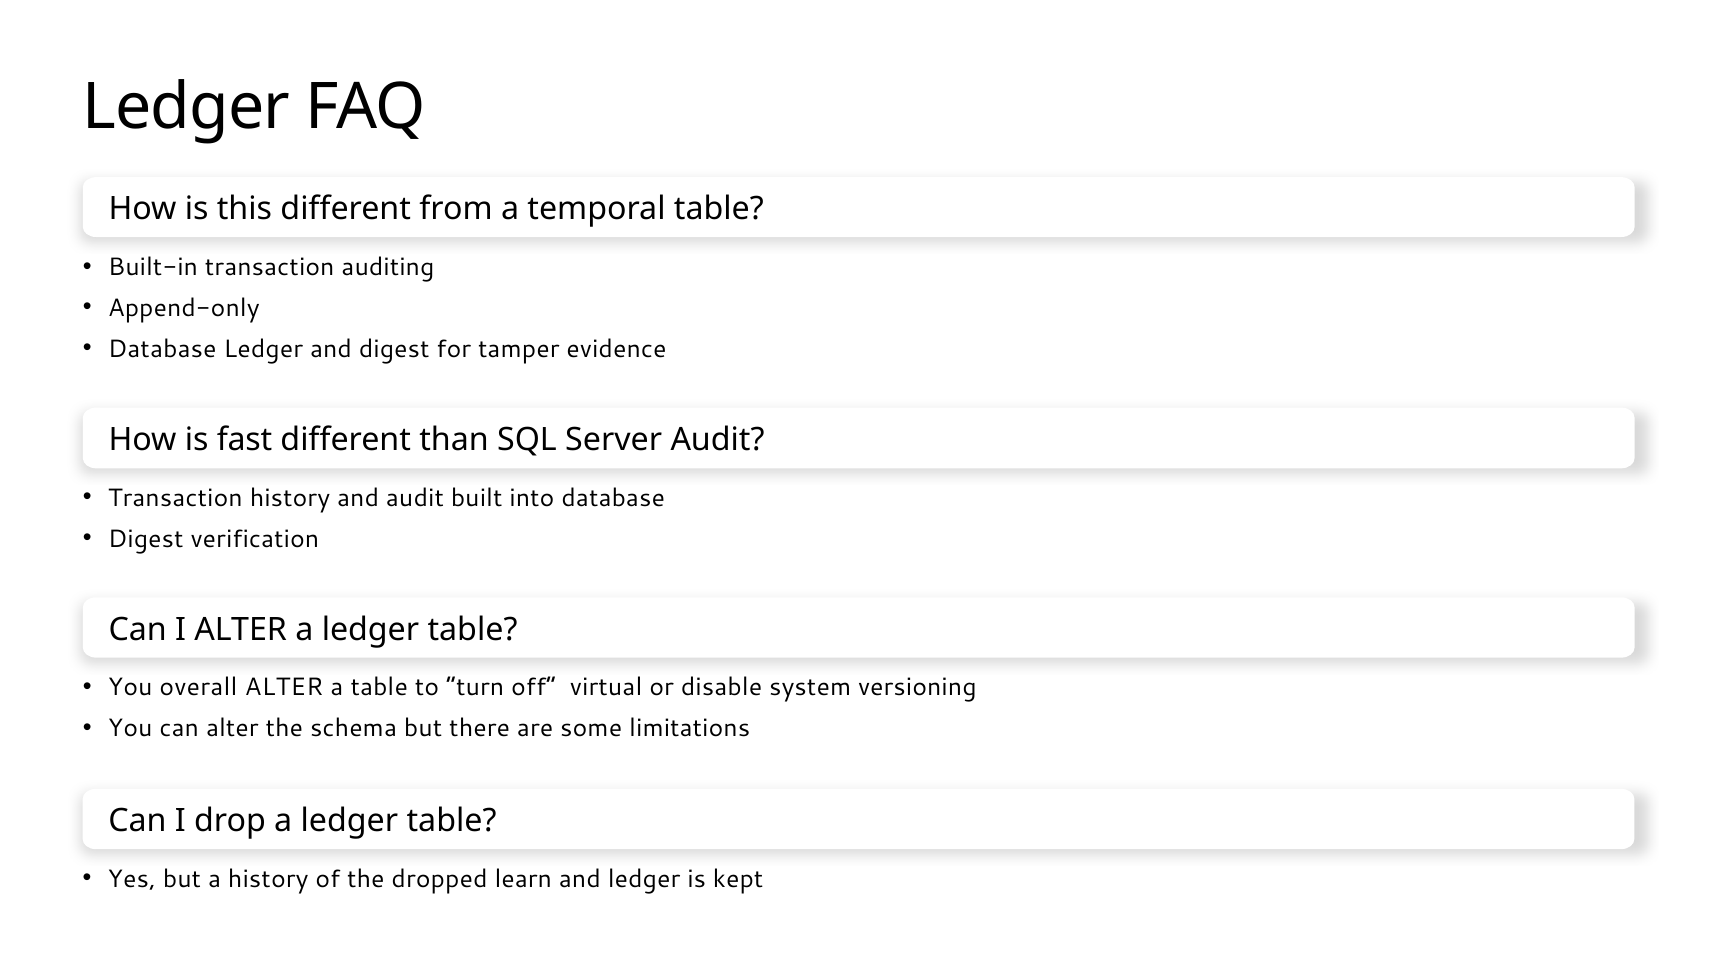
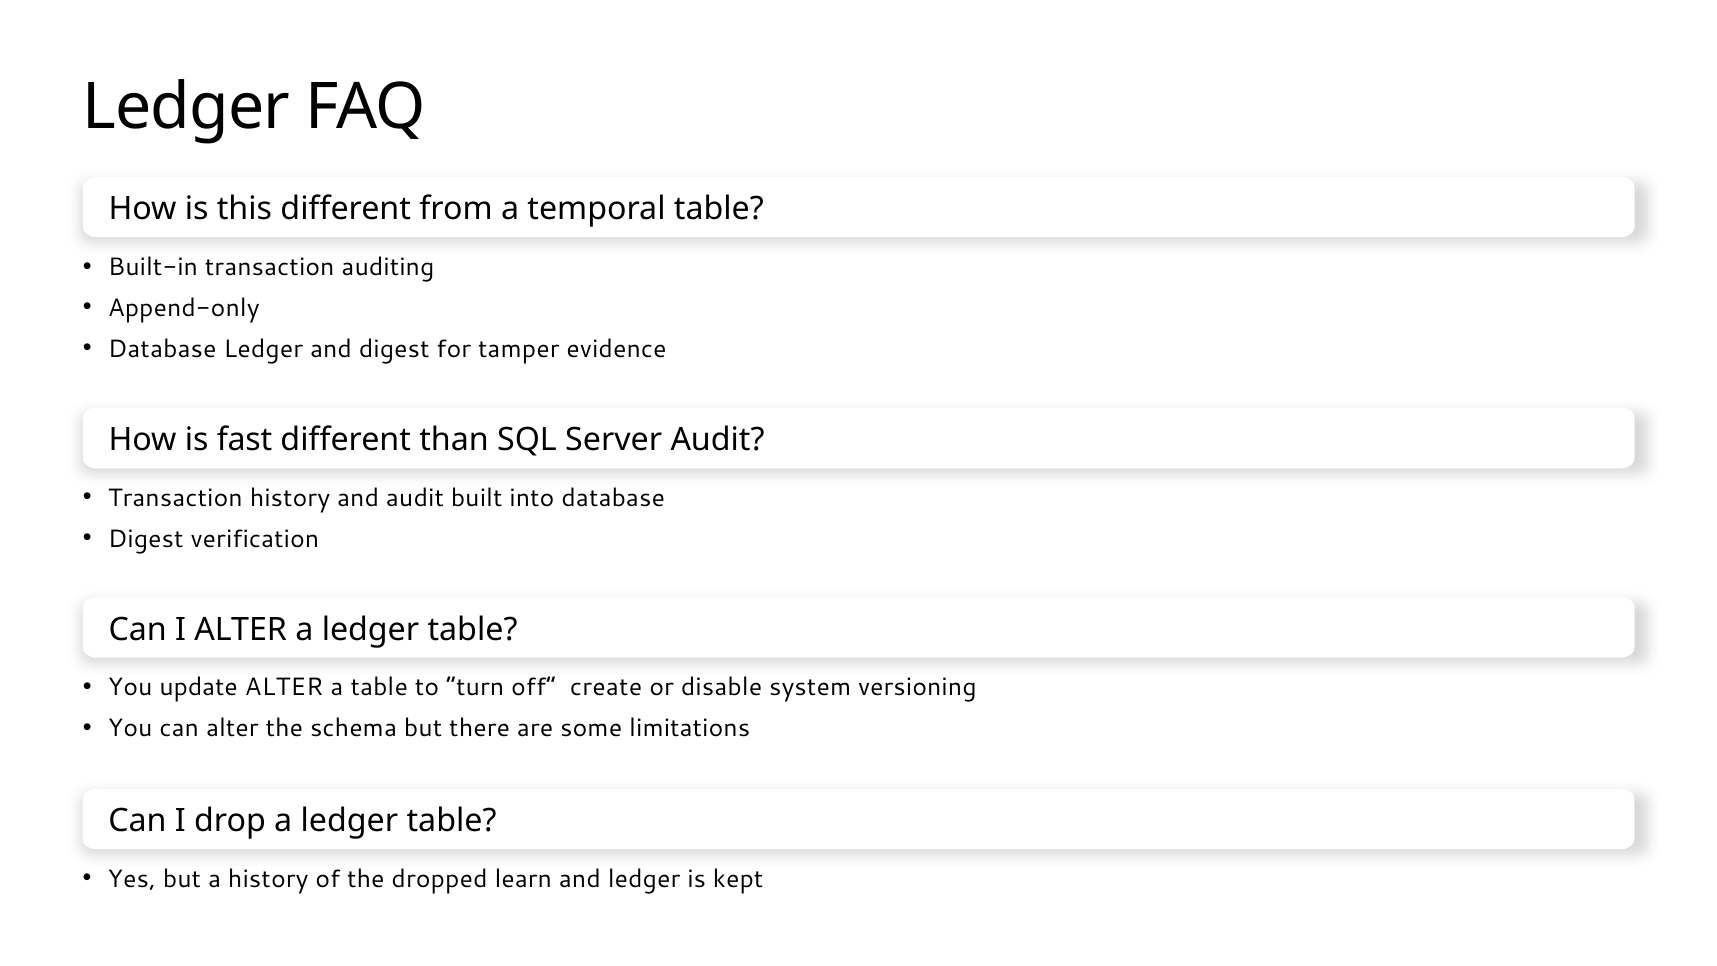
overall: overall -> update (199, 687)
virtual: virtual -> create (606, 687)
